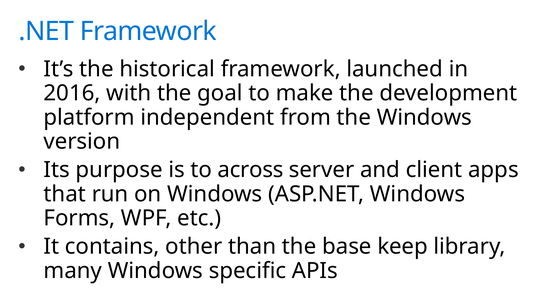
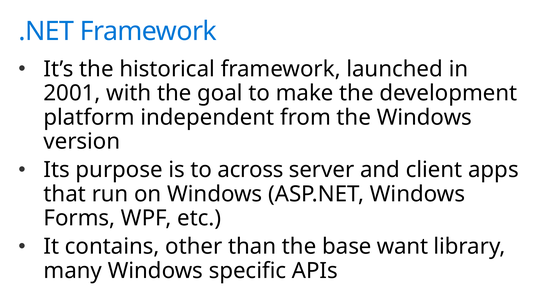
2016: 2016 -> 2001 (72, 93)
keep: keep -> want (403, 247)
